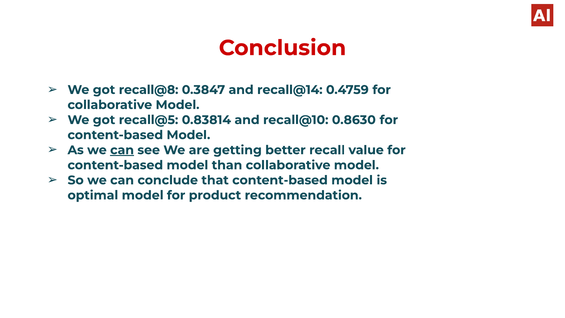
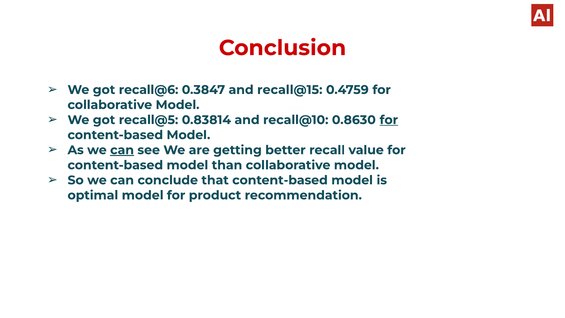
recall@8: recall@8 -> recall@6 (149, 90)
recall@14: recall@14 -> recall@15 (290, 90)
for underline: none -> present (389, 120)
